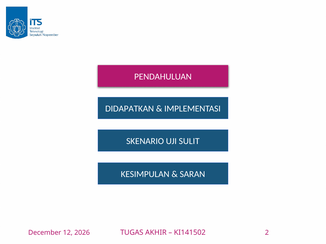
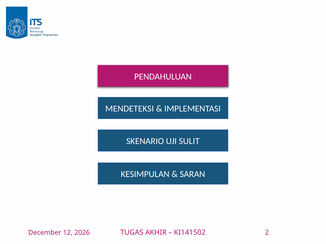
DIDAPATKAN: DIDAPATKAN -> MENDETEKSI (130, 109)
